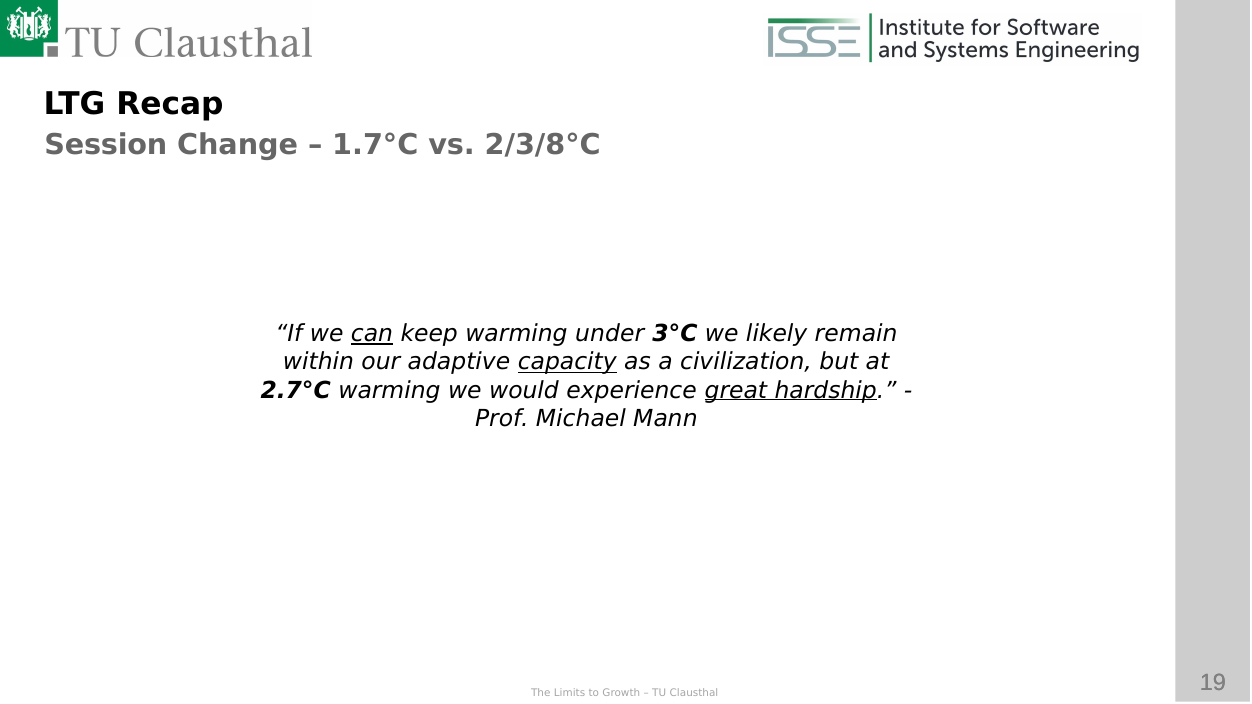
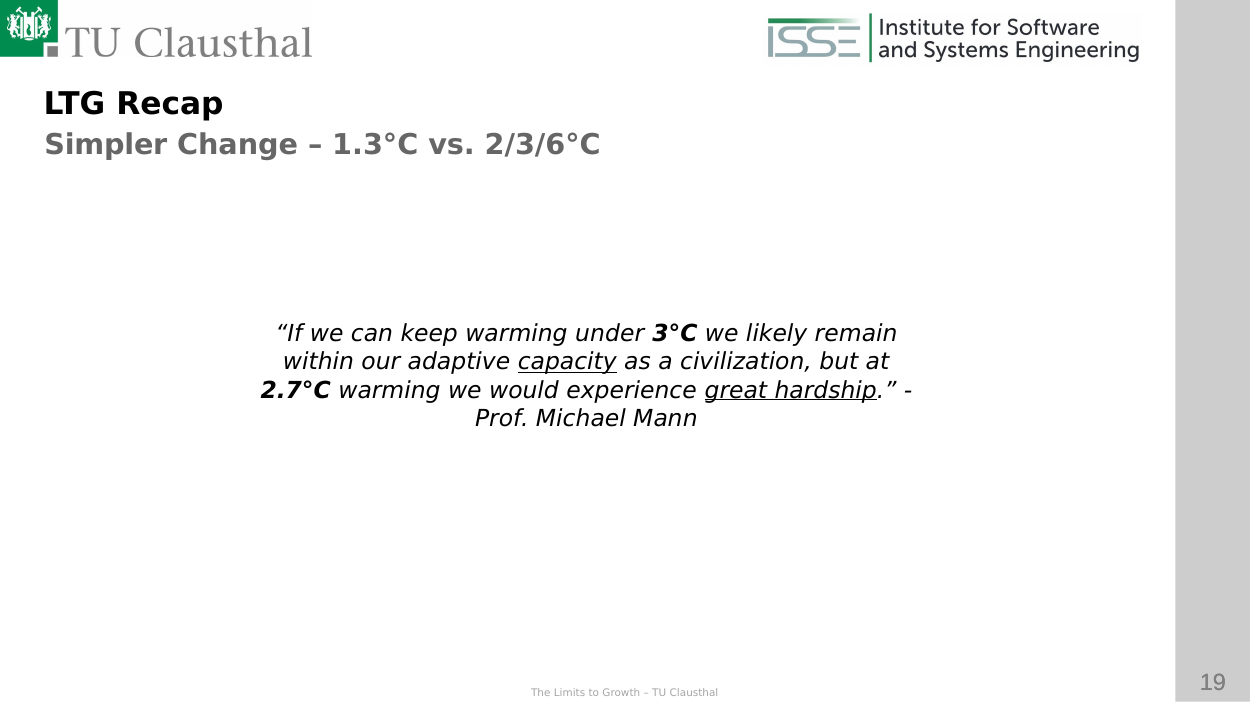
Session: Session -> Simpler (106, 145)
1.7°C: 1.7°C -> 1.3°C (375, 145)
2/3/8°C: 2/3/8°C -> 2/3/6°C (543, 145)
can underline: present -> none (372, 334)
